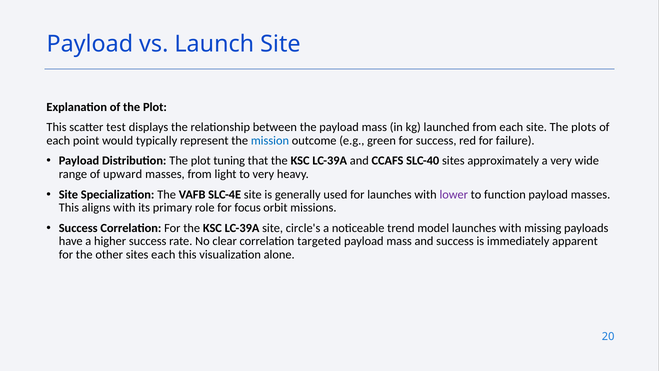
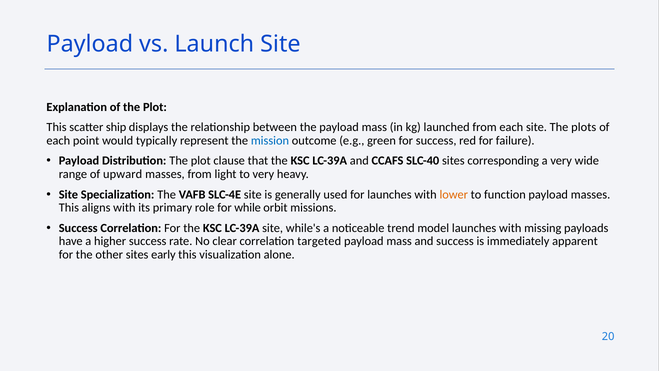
test: test -> ship (116, 127)
tuning: tuning -> clause (229, 161)
approximately: approximately -> corresponding (503, 161)
lower colour: purple -> orange (454, 194)
focus: focus -> while (248, 208)
circle's: circle's -> while's (303, 228)
sites each: each -> early (163, 255)
